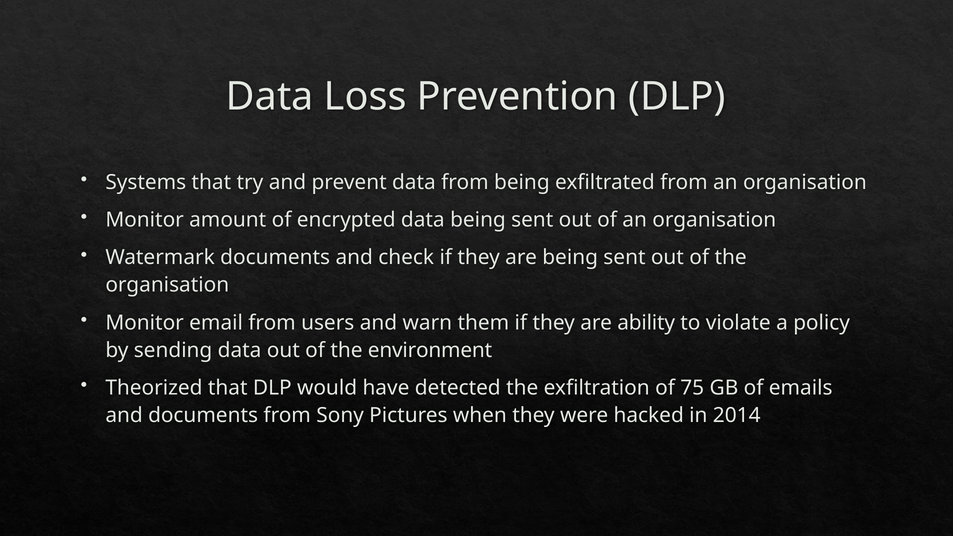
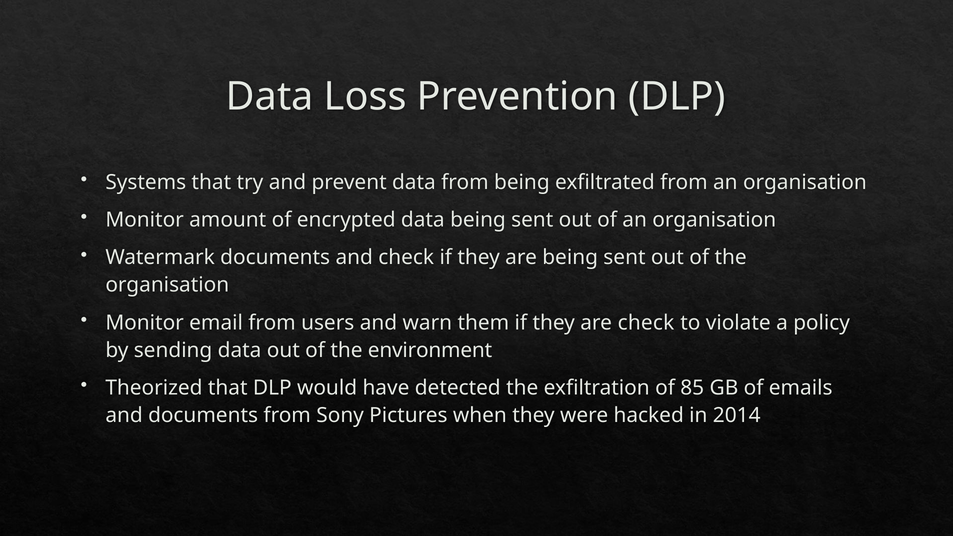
are ability: ability -> check (646, 323)
75: 75 -> 85 (692, 388)
